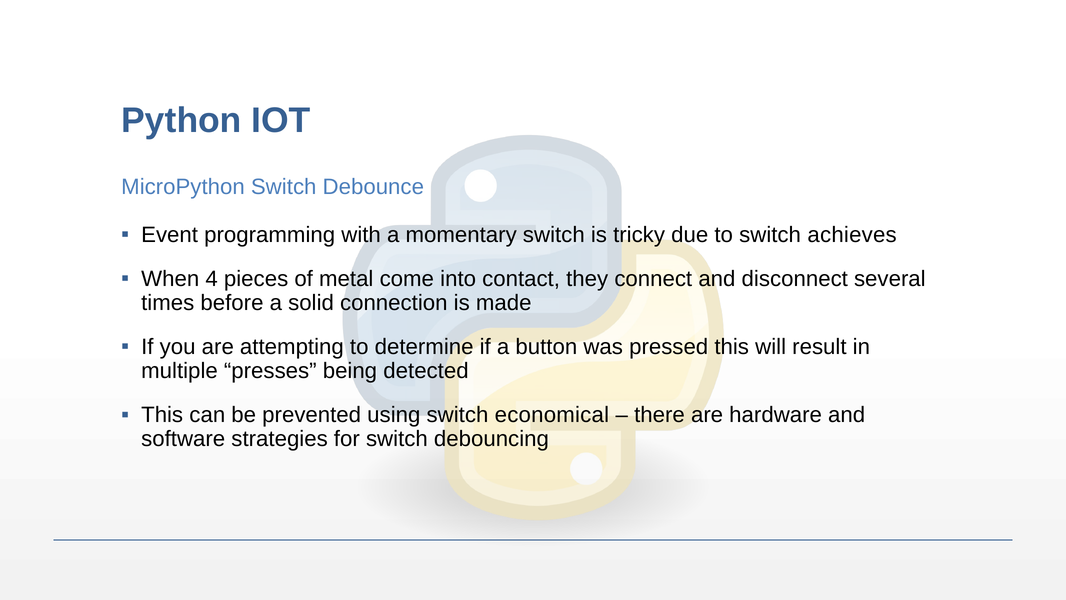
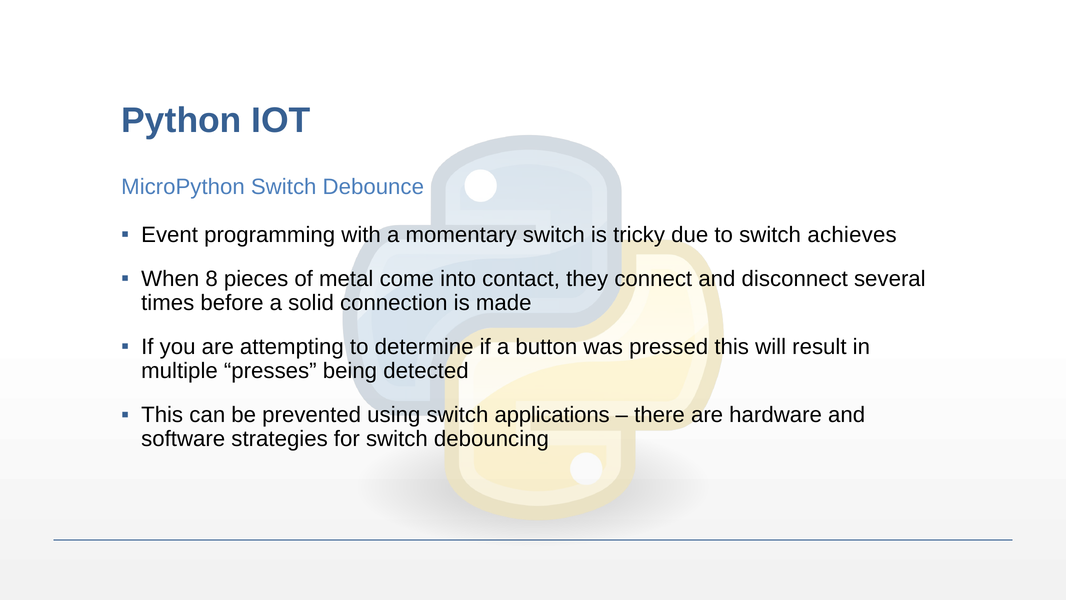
4: 4 -> 8 (212, 279)
economical: economical -> applications (552, 415)
